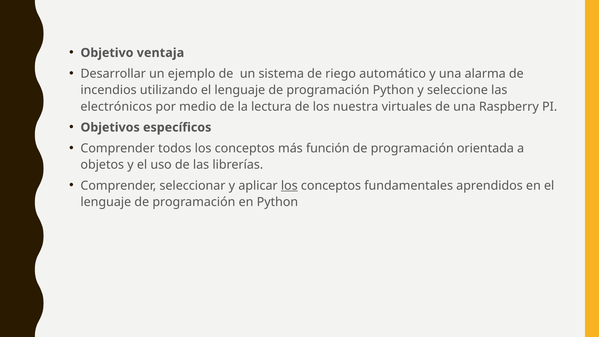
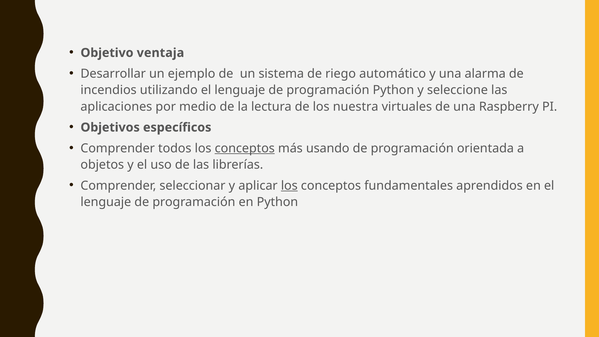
electrónicos: electrónicos -> aplicaciones (116, 107)
conceptos underline: none -> present (245, 148)
función: función -> usando (328, 148)
